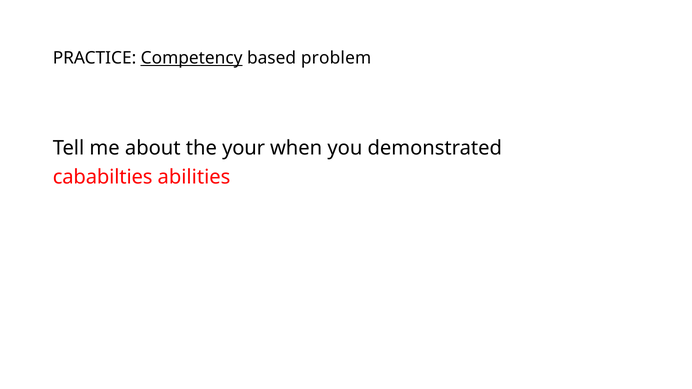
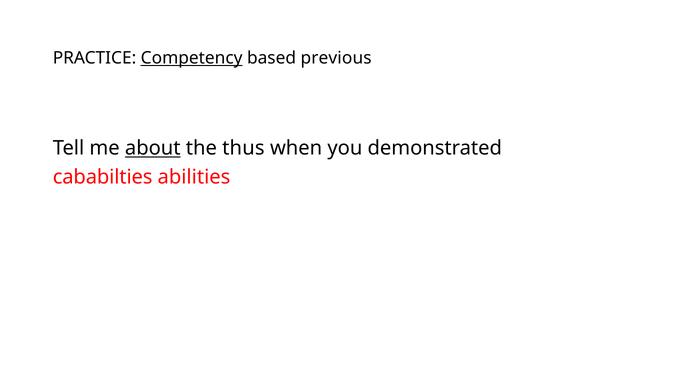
problem: problem -> previous (336, 58)
about underline: none -> present (153, 148)
your: your -> thus (243, 148)
